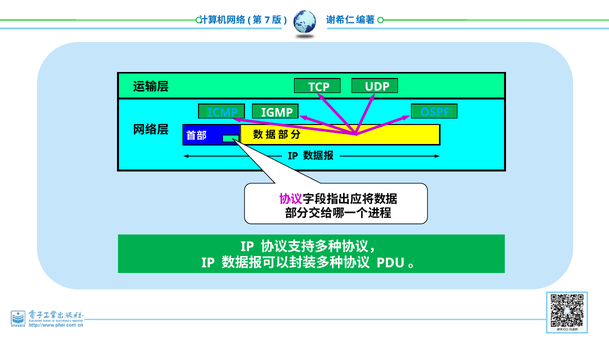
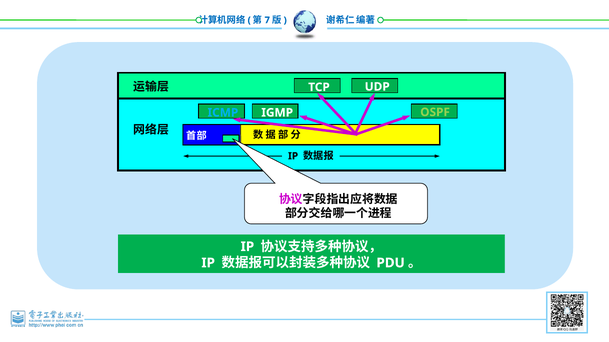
OSPF colour: light blue -> light green (435, 112)
